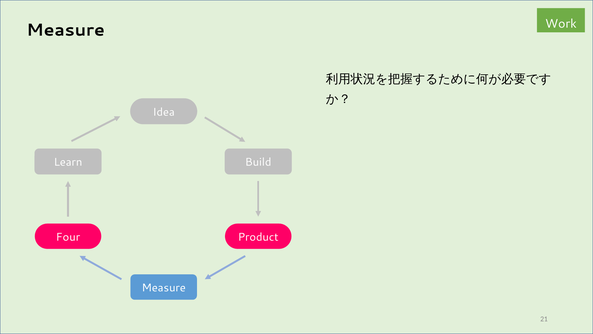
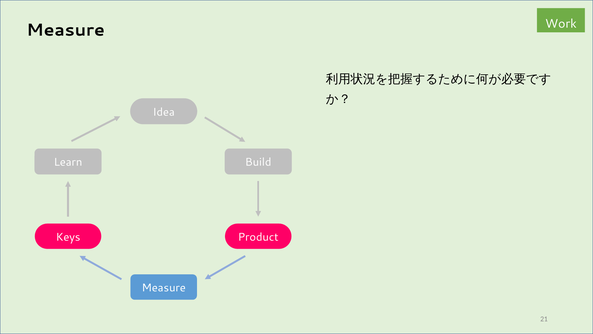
Four: Four -> Keys (68, 237)
